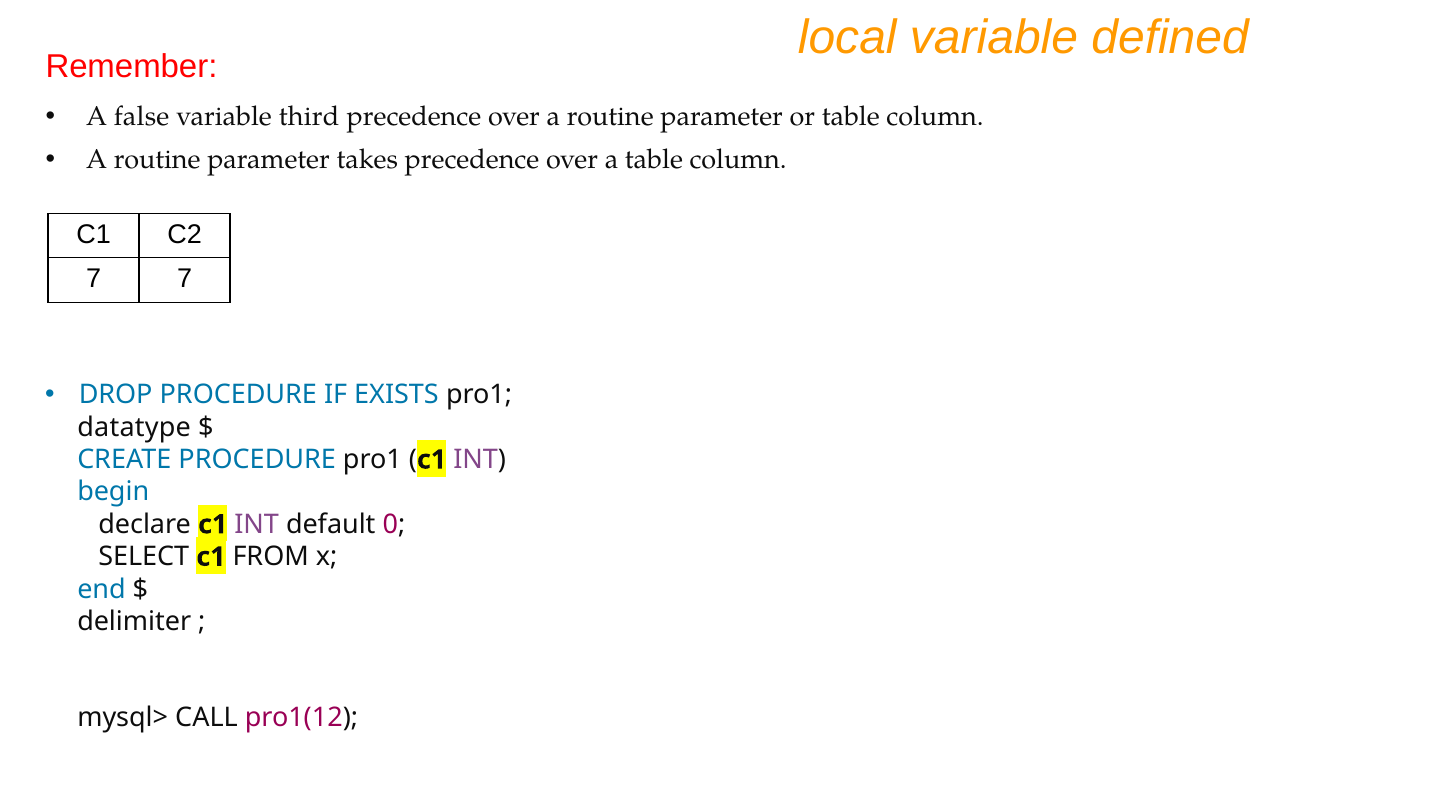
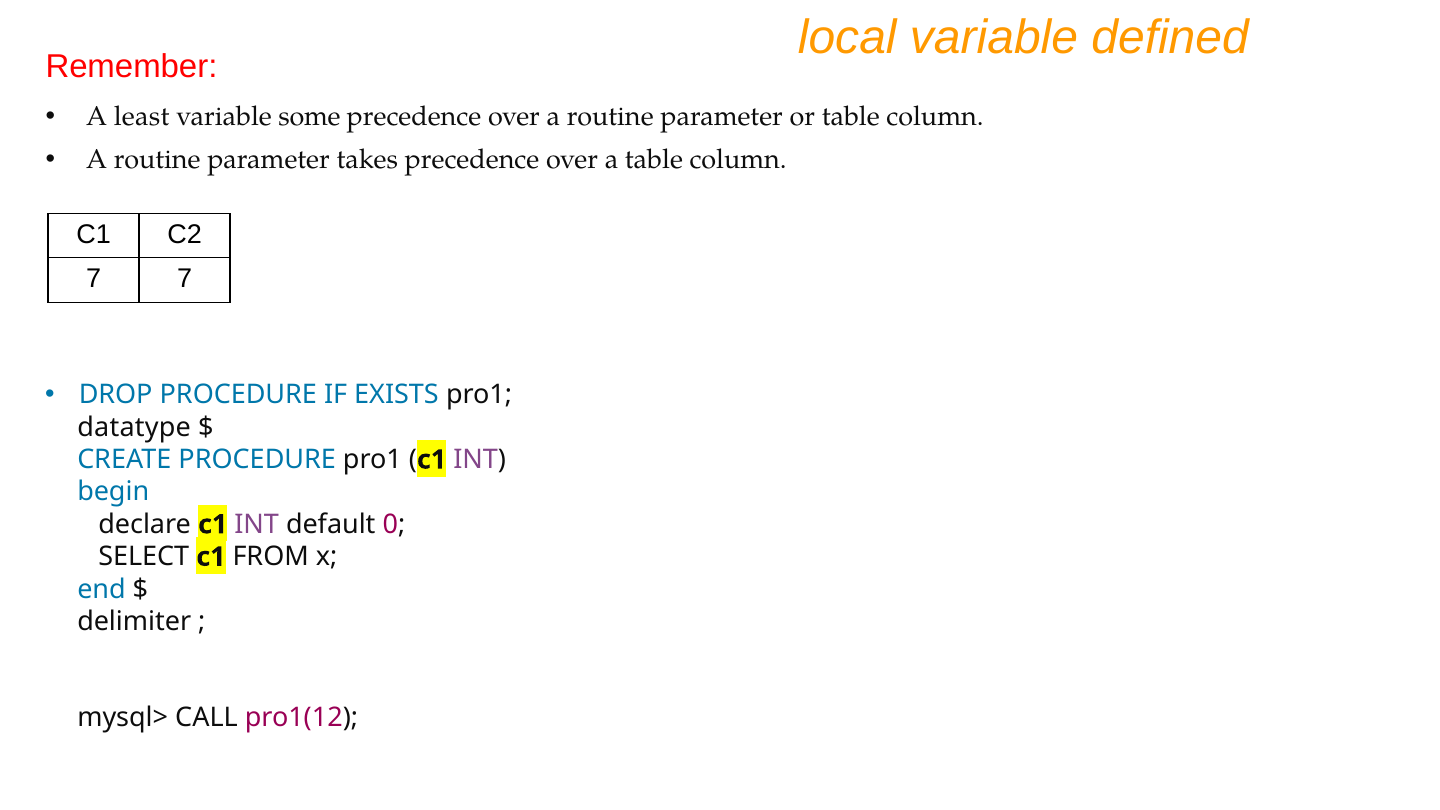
false: false -> least (142, 117)
third: third -> some (309, 117)
